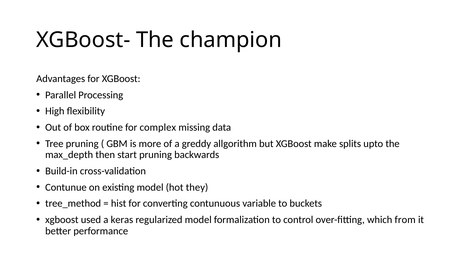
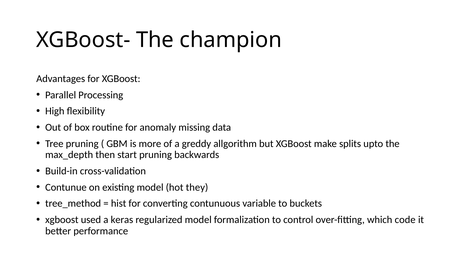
complex: complex -> anomaly (158, 127)
from: from -> code (405, 220)
